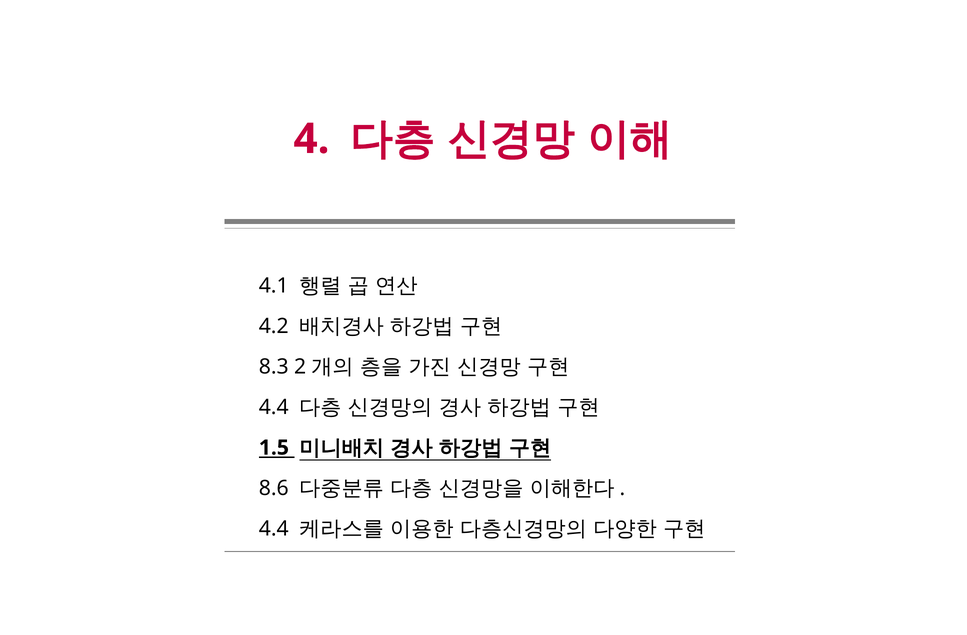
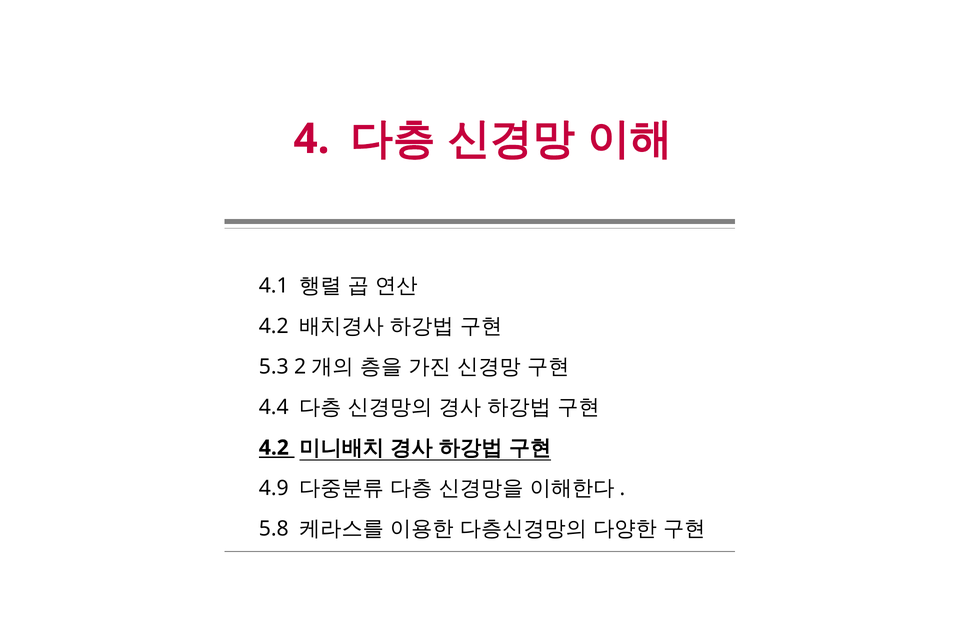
8.3: 8.3 -> 5.3 (274, 367)
1.5: 1.5 -> 4.2 (274, 448)
8.6: 8.6 -> 4.9 (274, 488)
4.4: 4.4 -> 5.8 (274, 529)
